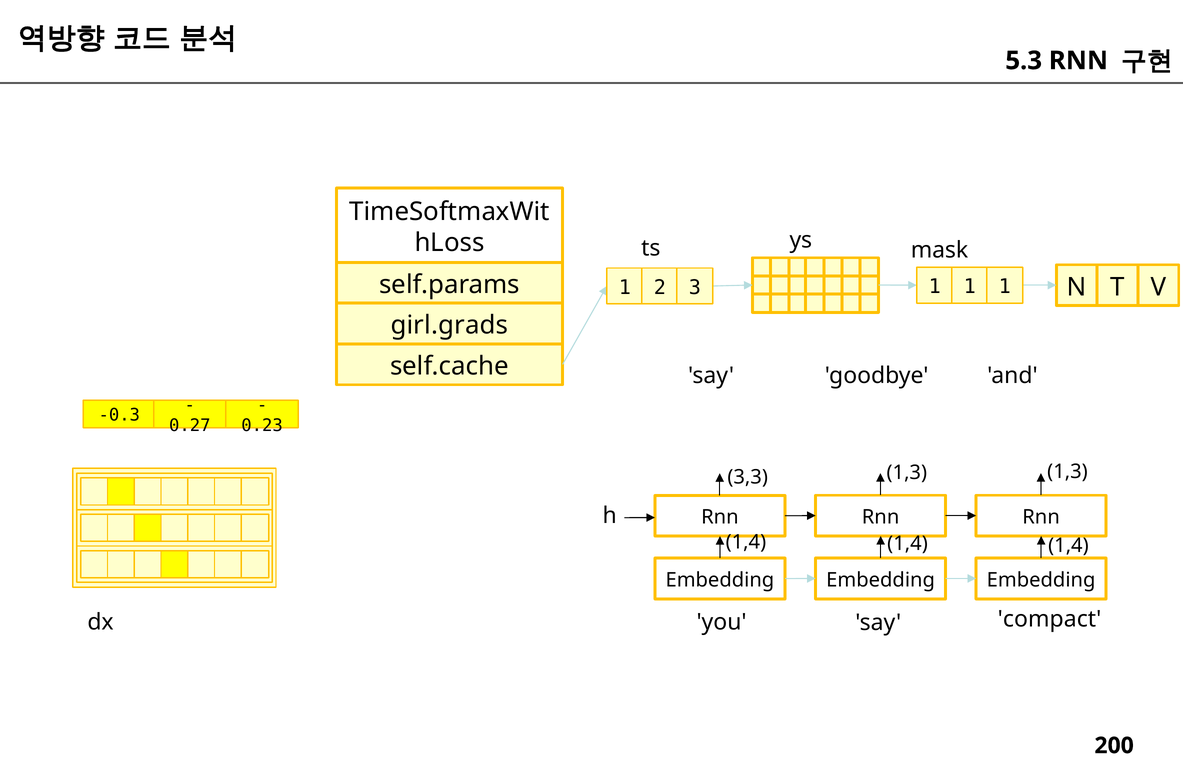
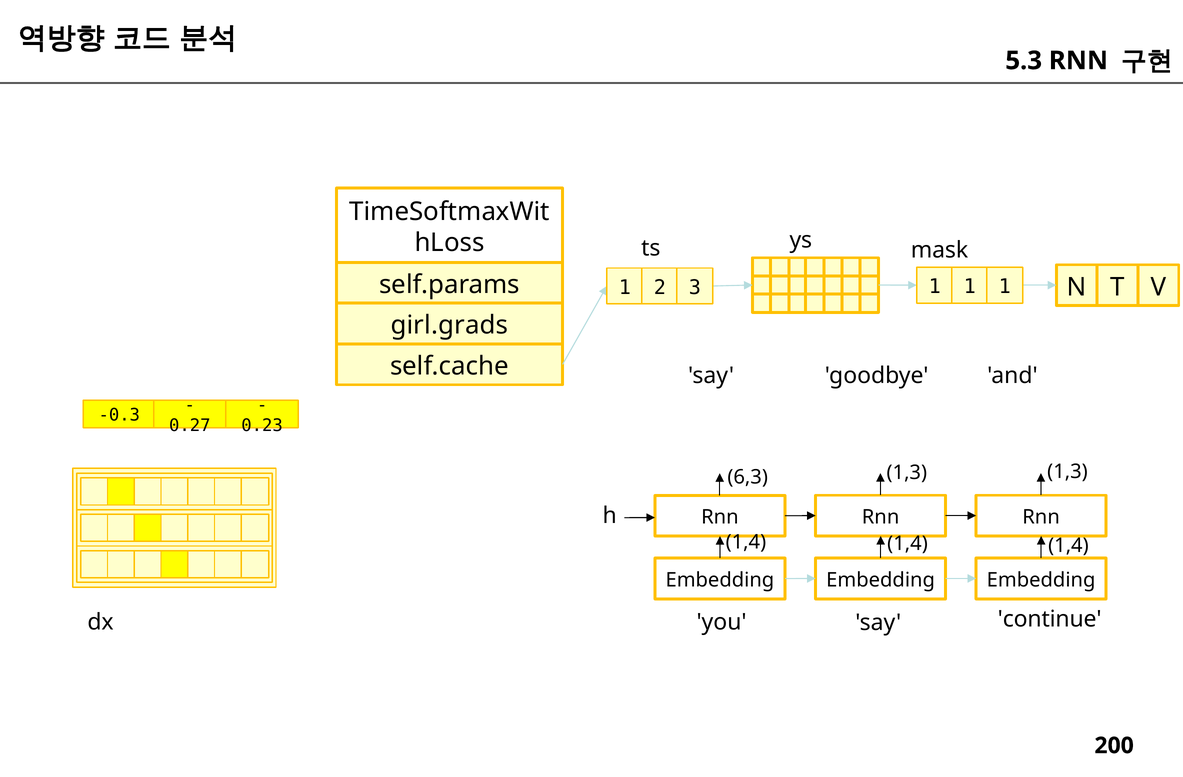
3,3: 3,3 -> 6,3 (748, 477)
compact: compact -> continue (1050, 619)
